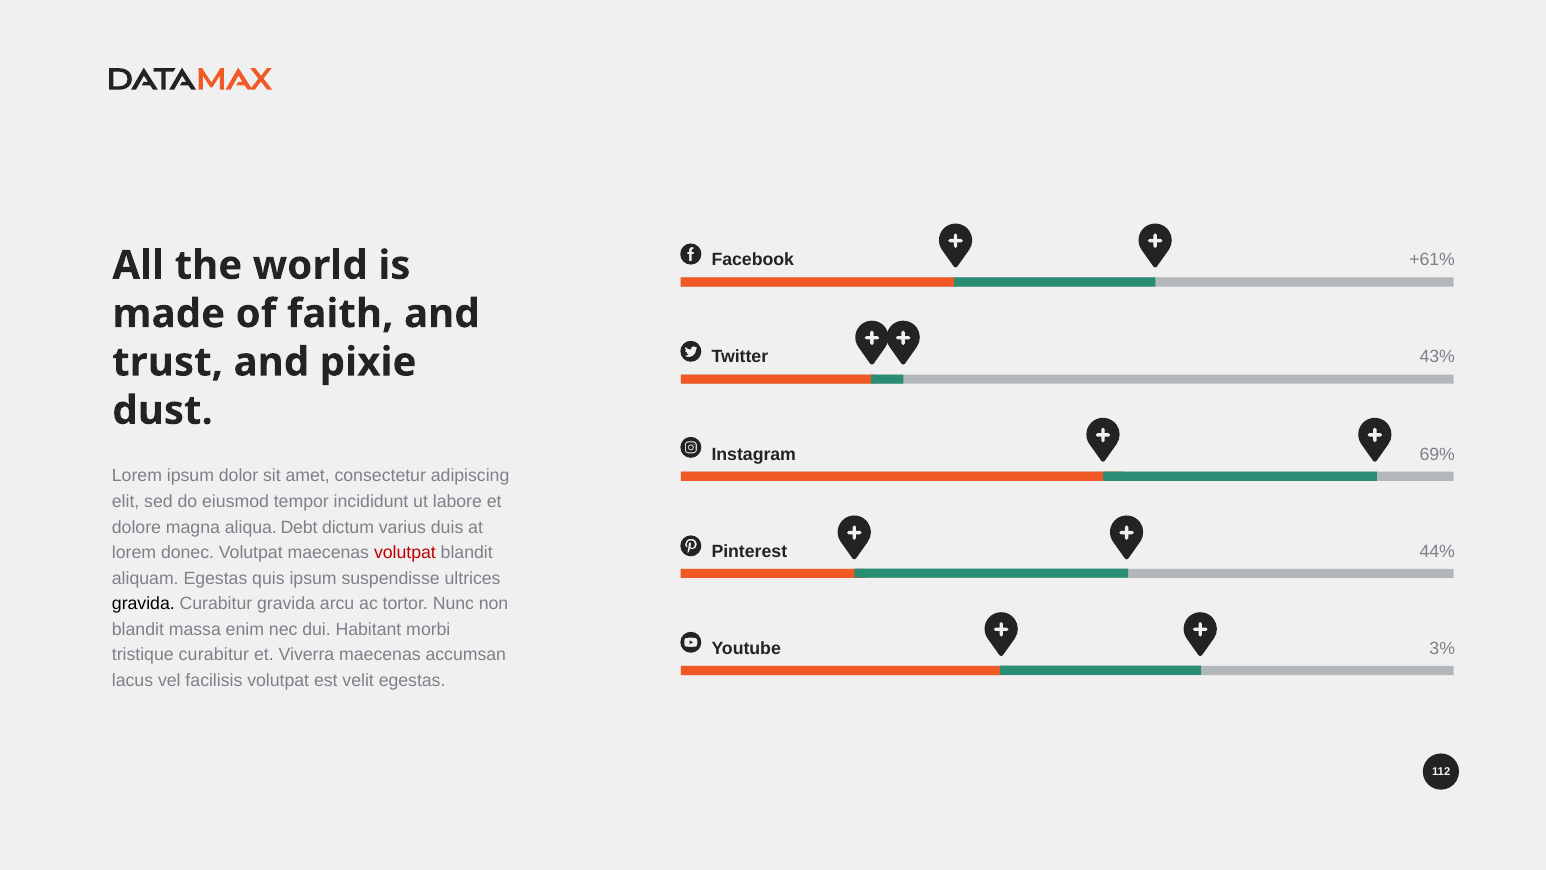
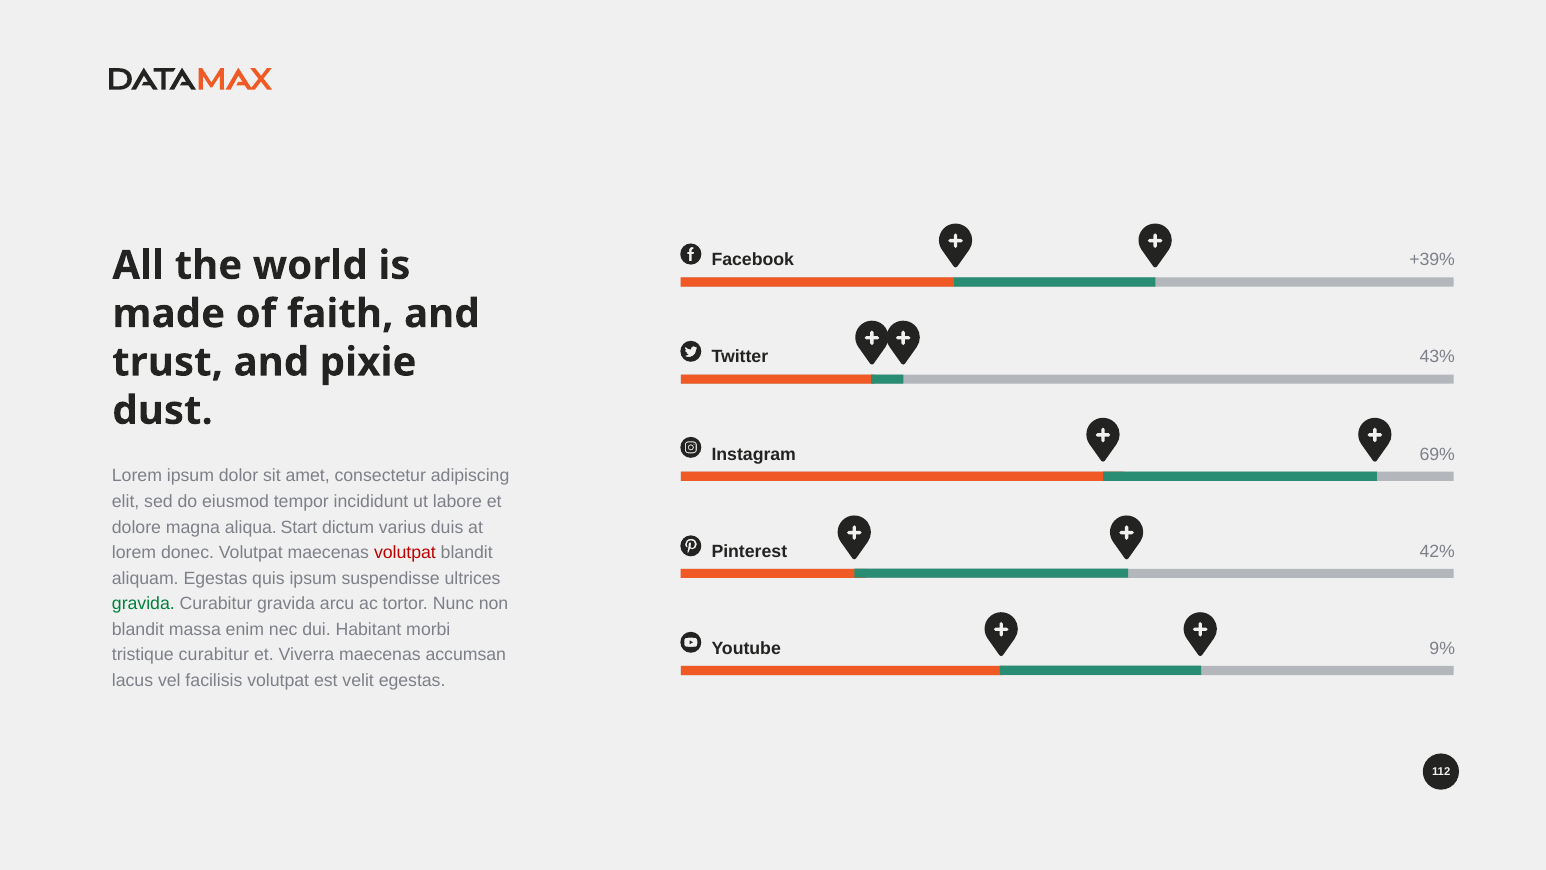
+61%: +61% -> +39% (1432, 260)
Debt: Debt -> Start (299, 527)
44%: 44% -> 42% (1437, 551)
gravida colour: black -> green (143, 603)
3%: 3% -> 9% (1442, 648)
